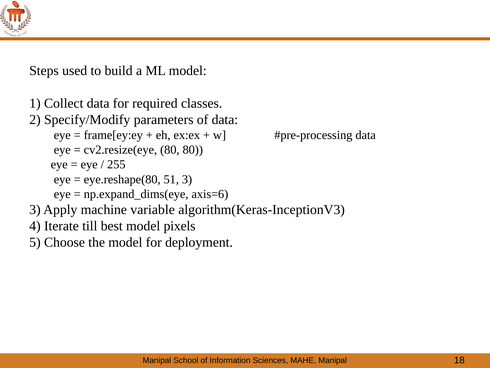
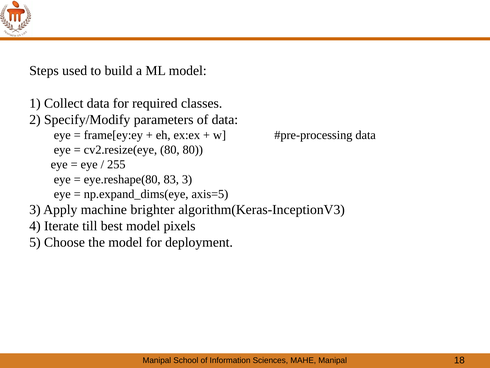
51: 51 -> 83 (171, 179)
axis=6: axis=6 -> axis=5 (210, 194)
variable: variable -> brighter (153, 209)
